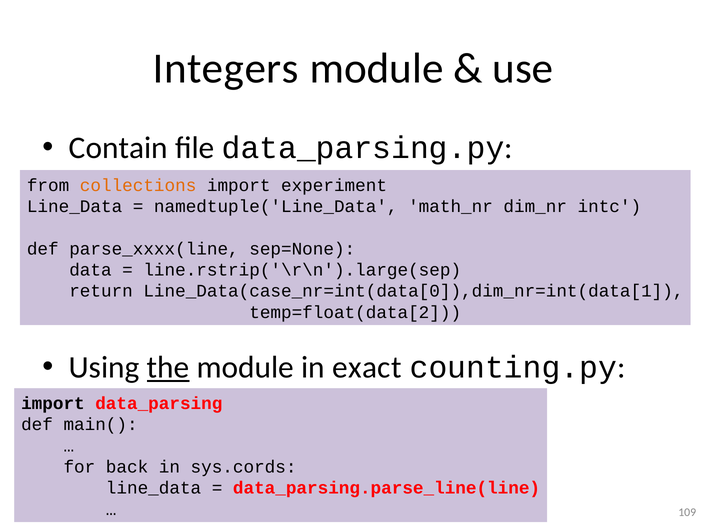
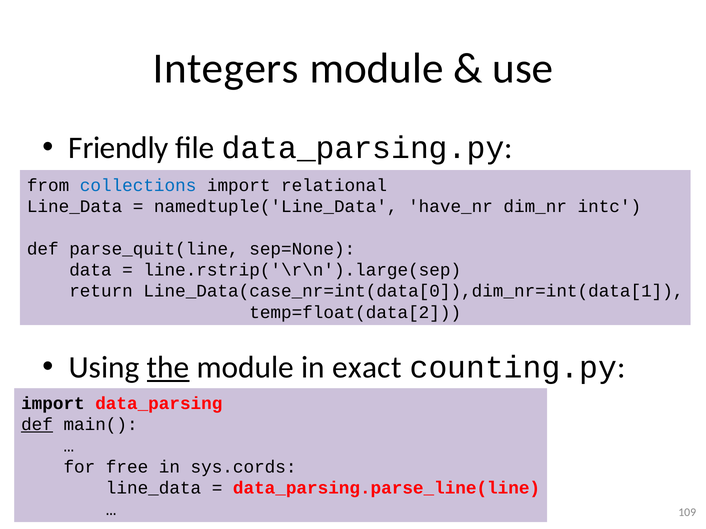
Contain: Contain -> Friendly (119, 148)
collections colour: orange -> blue (138, 186)
experiment: experiment -> relational (334, 186)
math_nr: math_nr -> have_nr (451, 207)
parse_xxxx(line: parse_xxxx(line -> parse_quit(line (154, 249)
def underline: none -> present (37, 425)
back: back -> free (127, 467)
